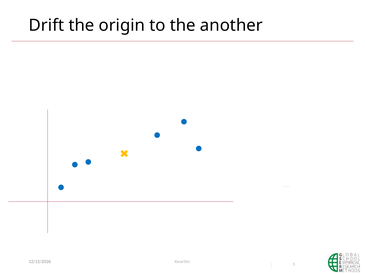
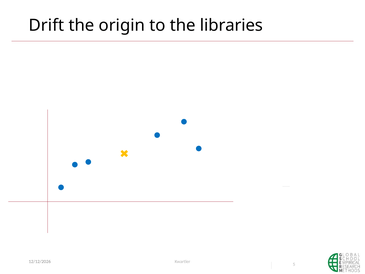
another: another -> libraries (231, 25)
